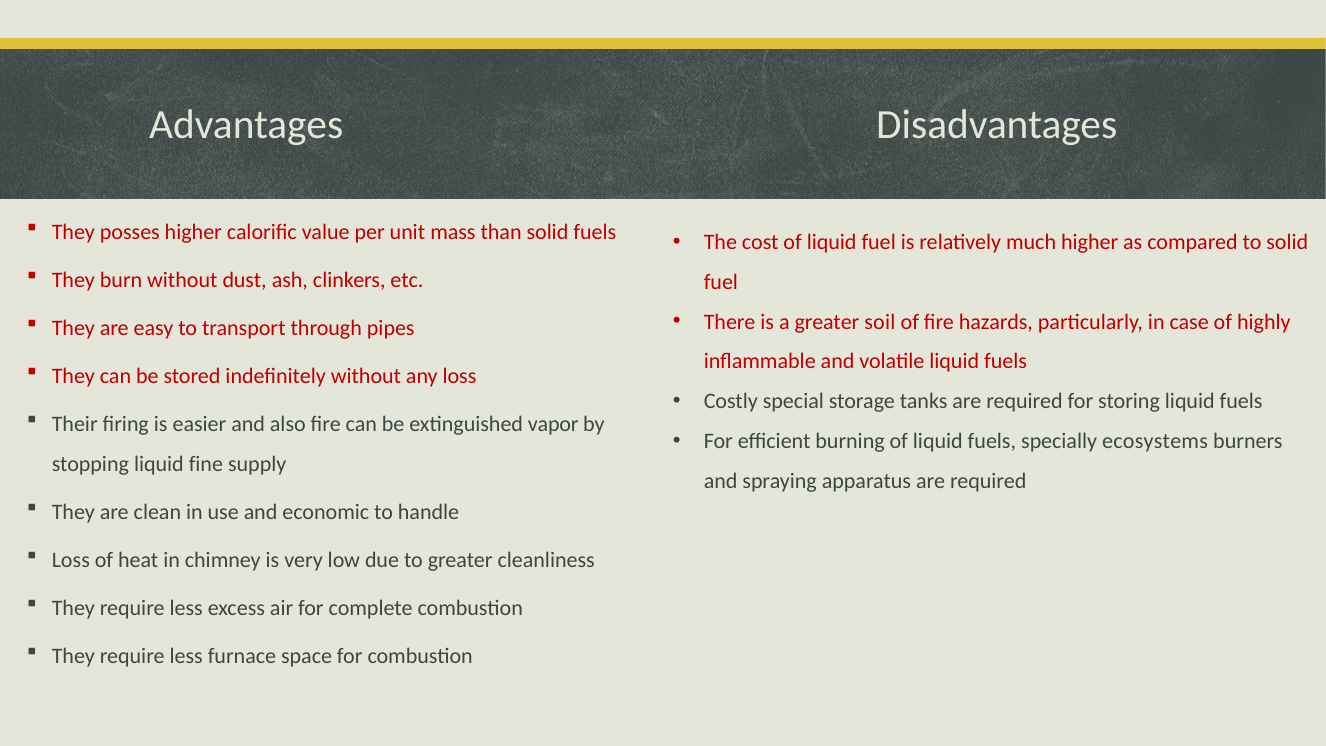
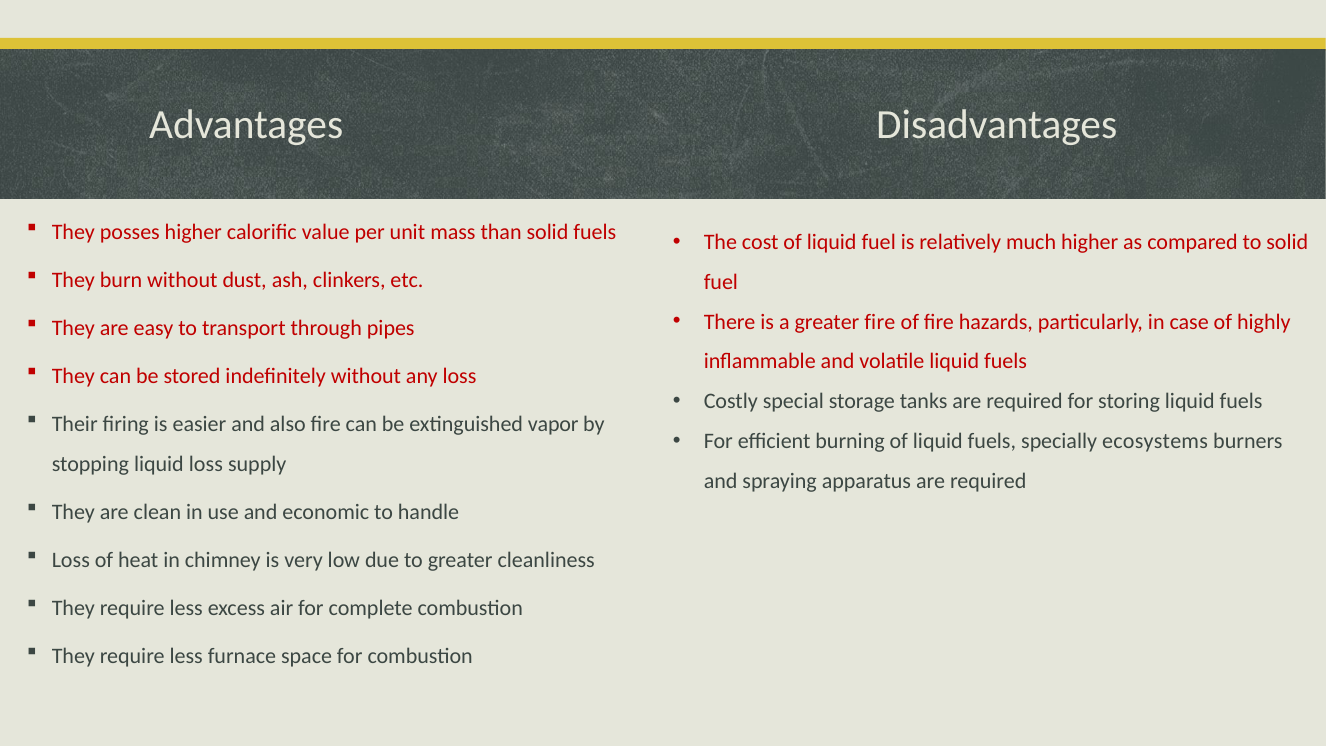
greater soil: soil -> fire (880, 322)
liquid fine: fine -> loss (206, 464)
